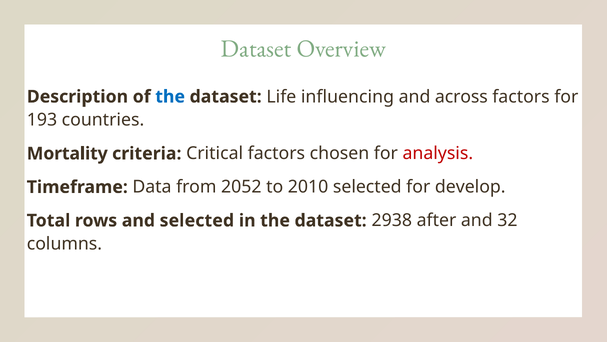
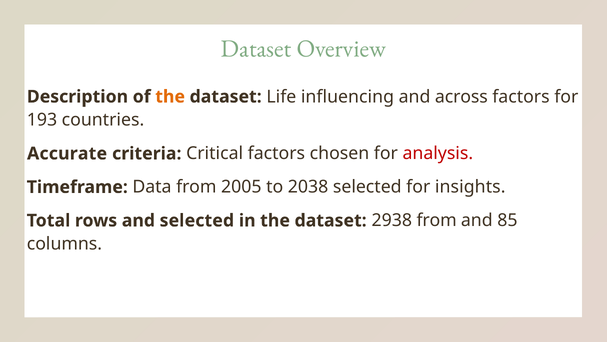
the colour: blue -> orange (170, 97)
Mortality: Mortality -> Accurate (67, 153)
2052: 2052 -> 2005 (241, 187)
2010: 2010 -> 2038 (308, 187)
develop: develop -> insights (470, 187)
2938 after: after -> from (437, 220)
32: 32 -> 85 (507, 220)
